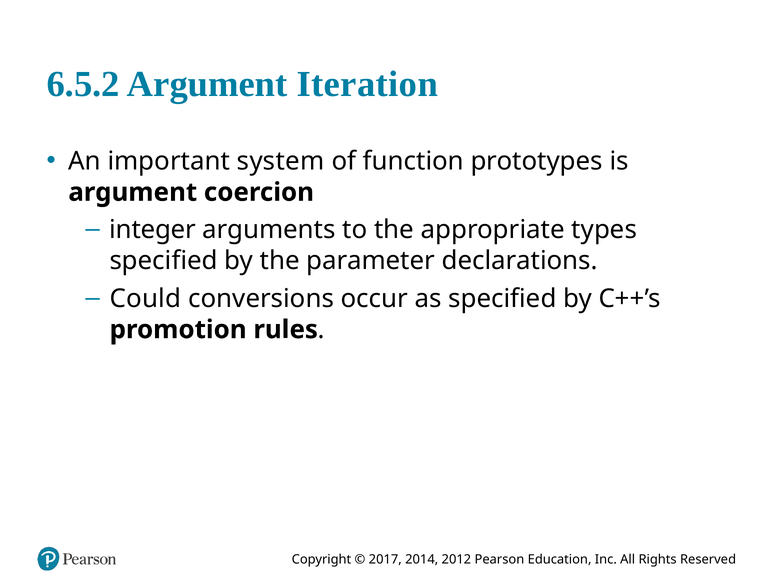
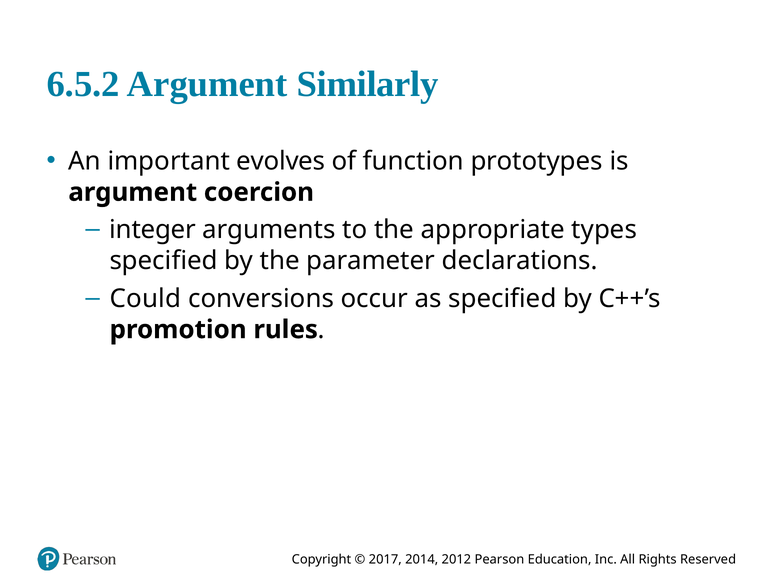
Iteration: Iteration -> Similarly (368, 84)
system: system -> evolves (281, 161)
